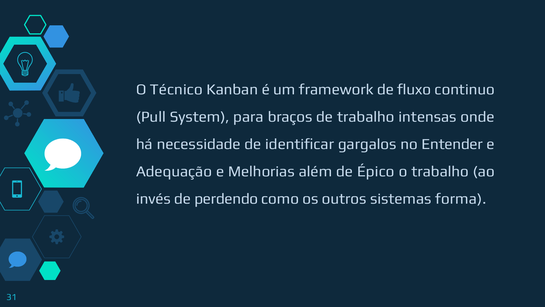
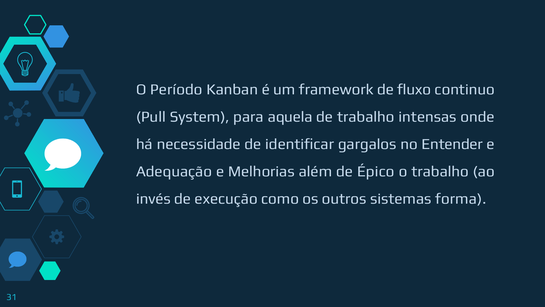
Técnico: Técnico -> Período (176, 89)
braços: braços -> aquela (290, 117)
perdendo: perdendo -> execução (226, 198)
